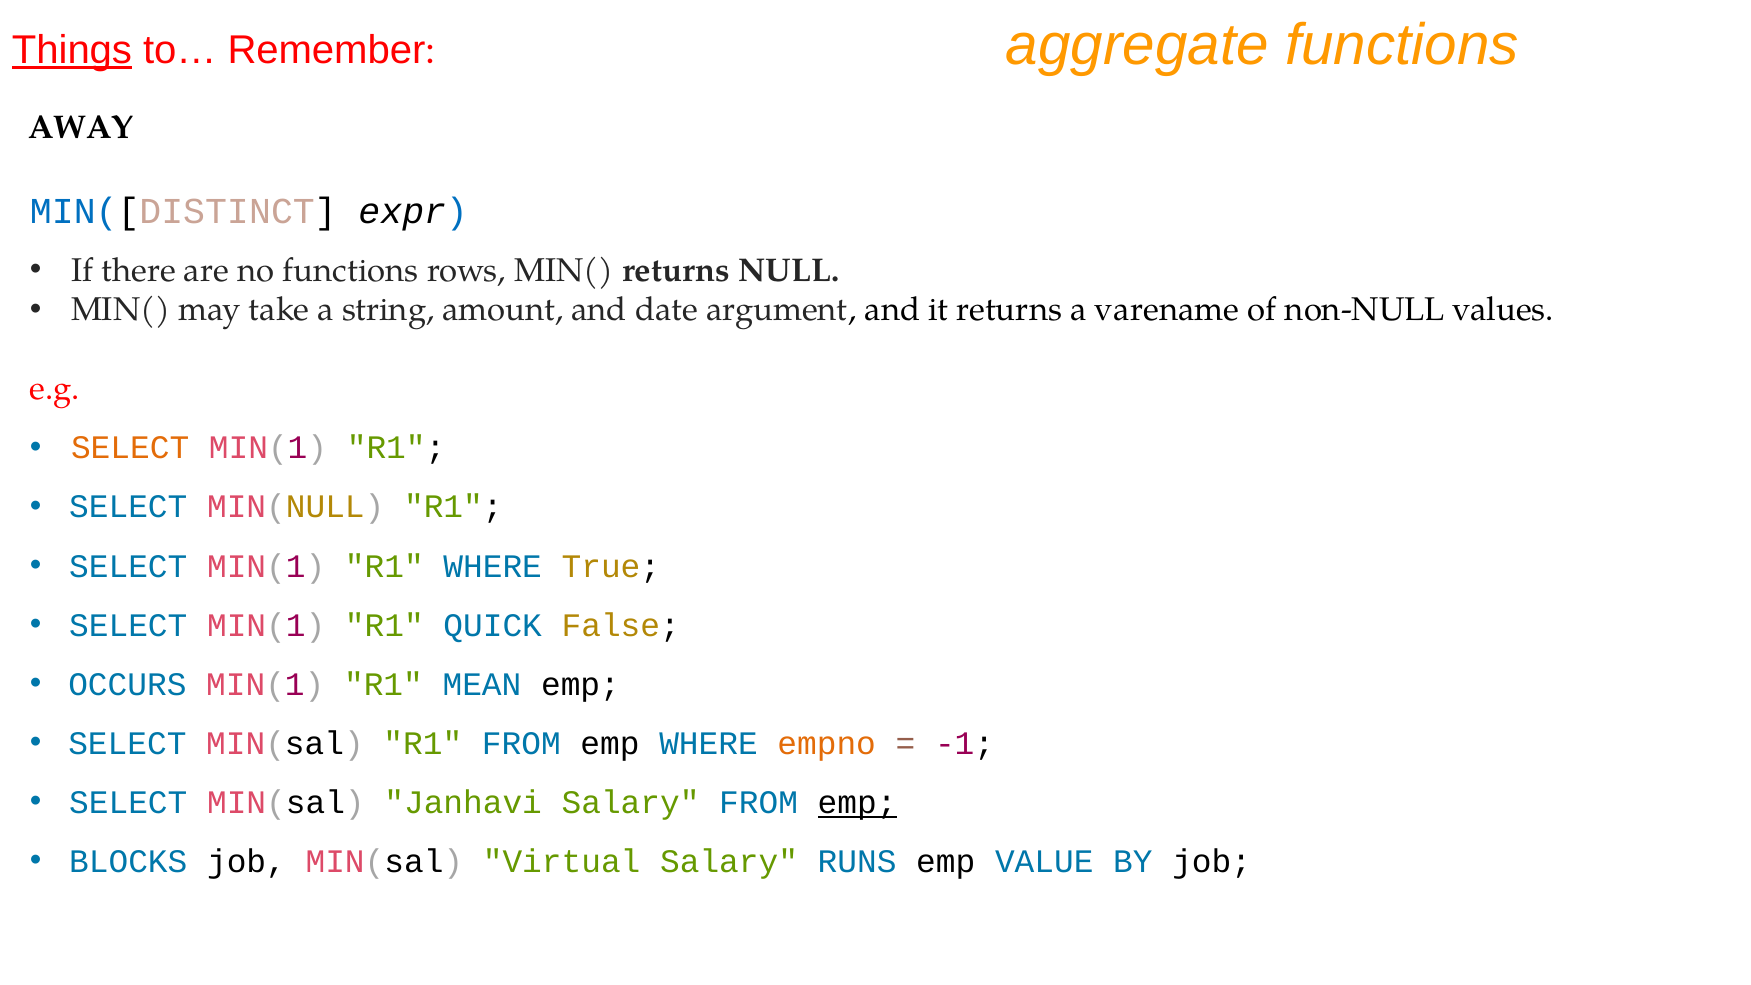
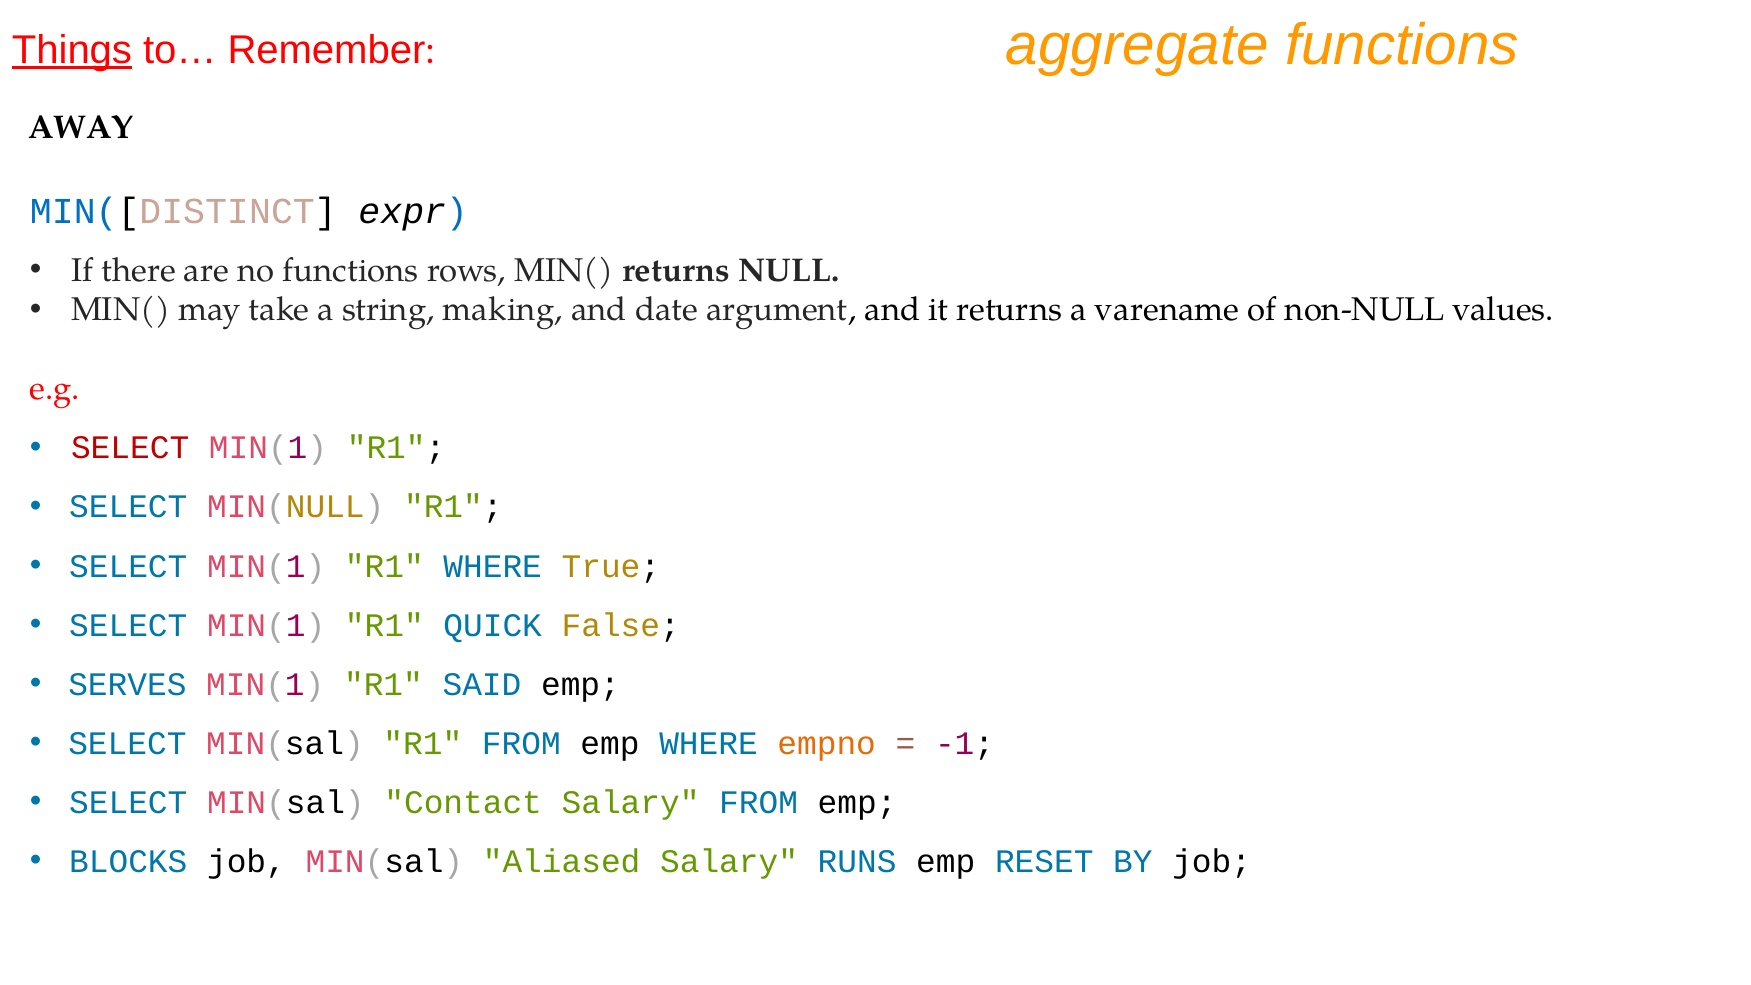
amount: amount -> making (503, 310)
SELECT colour: orange -> red (130, 448)
OCCURS: OCCURS -> SERVES (127, 684)
MEAN: MEAN -> SAID (482, 684)
Janhavi: Janhavi -> Contact (463, 803)
emp underline: present -> none (857, 803)
Virtual: Virtual -> Aliased (562, 862)
VALUE: VALUE -> RESET (1044, 862)
